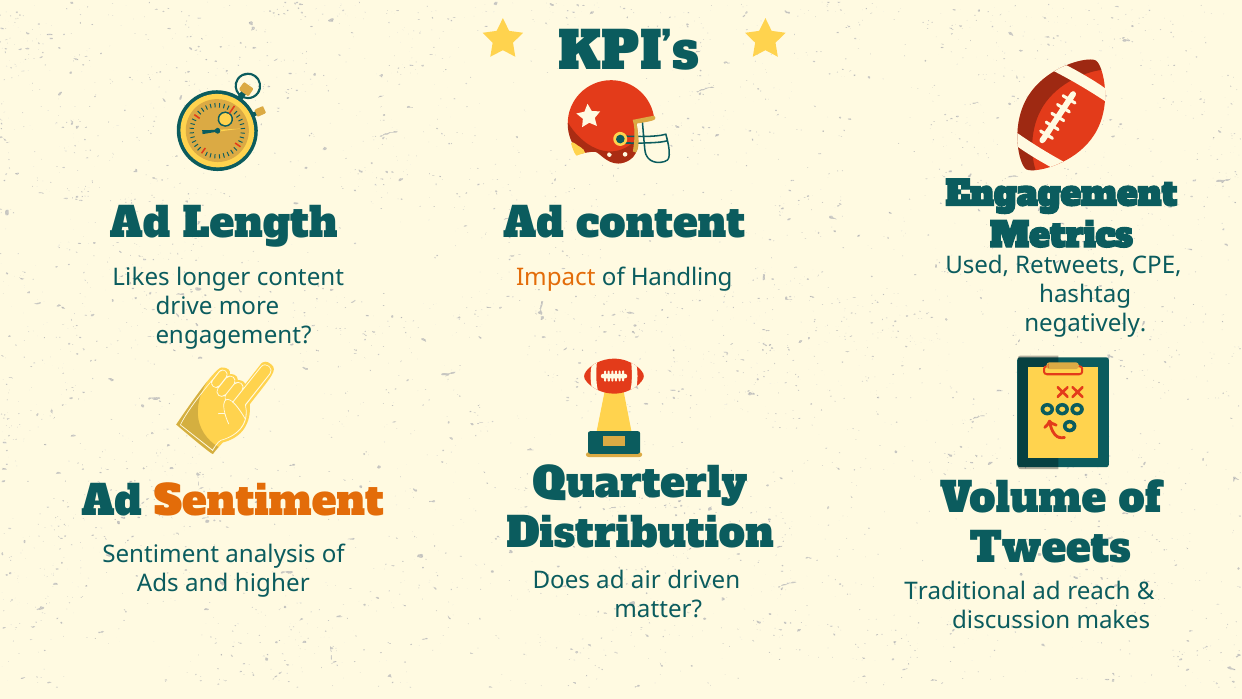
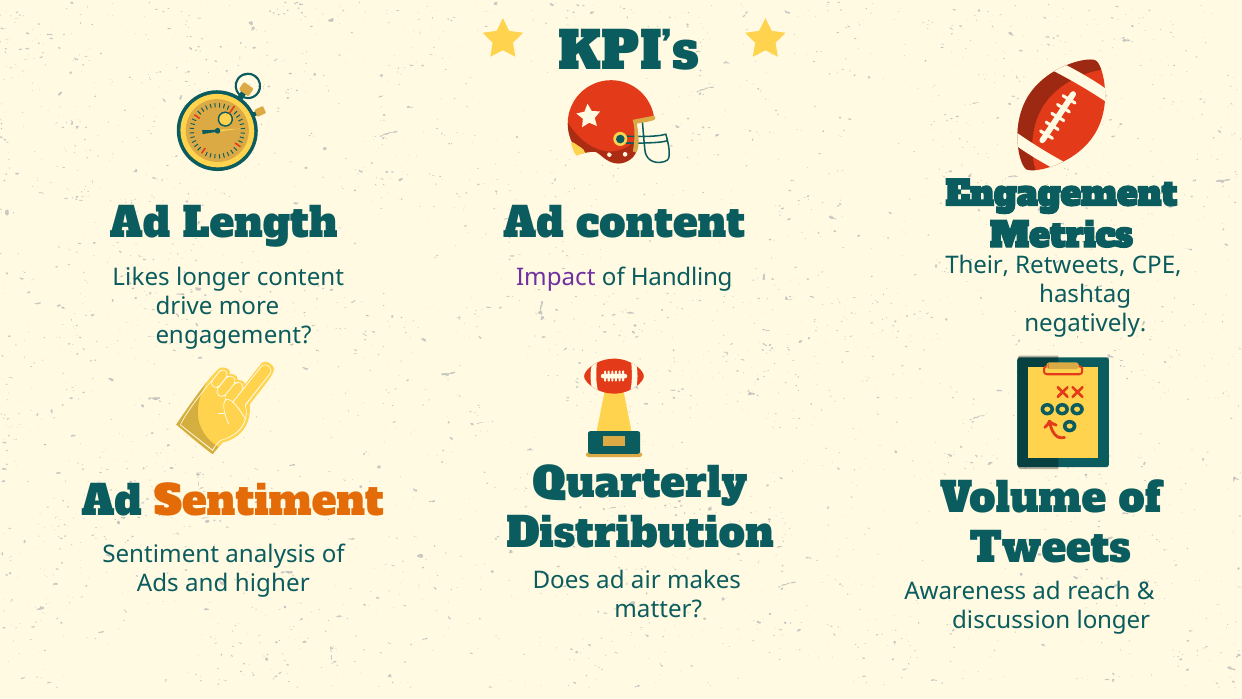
Used: Used -> Their (977, 266)
Impact colour: orange -> purple (556, 278)
driven: driven -> makes (704, 580)
Traditional: Traditional -> Awareness (965, 591)
discussion makes: makes -> longer (1113, 620)
